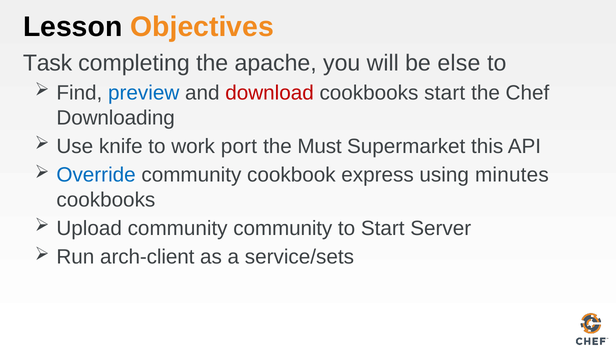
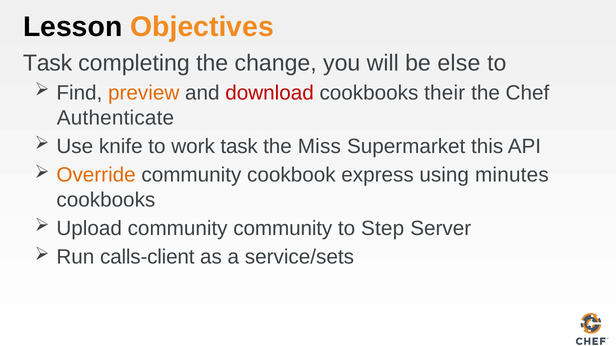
apache: apache -> change (276, 63)
preview colour: blue -> orange (144, 93)
cookbooks start: start -> their (445, 93)
Downloading: Downloading -> Authenticate (115, 118)
work port: port -> task (239, 147)
Must: Must -> Miss (319, 147)
Override colour: blue -> orange (96, 175)
to Start: Start -> Step (383, 229)
arch-client: arch-client -> calls-client (147, 258)
